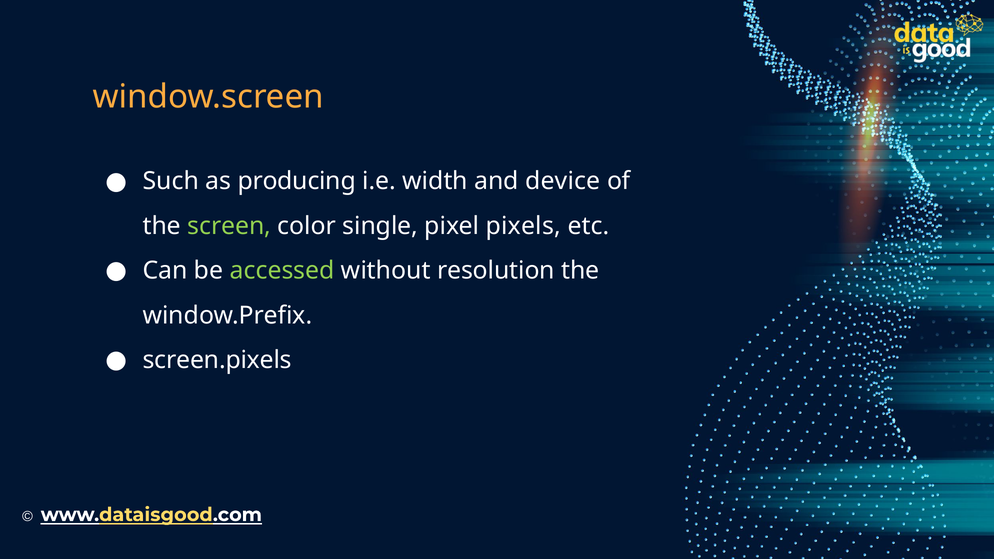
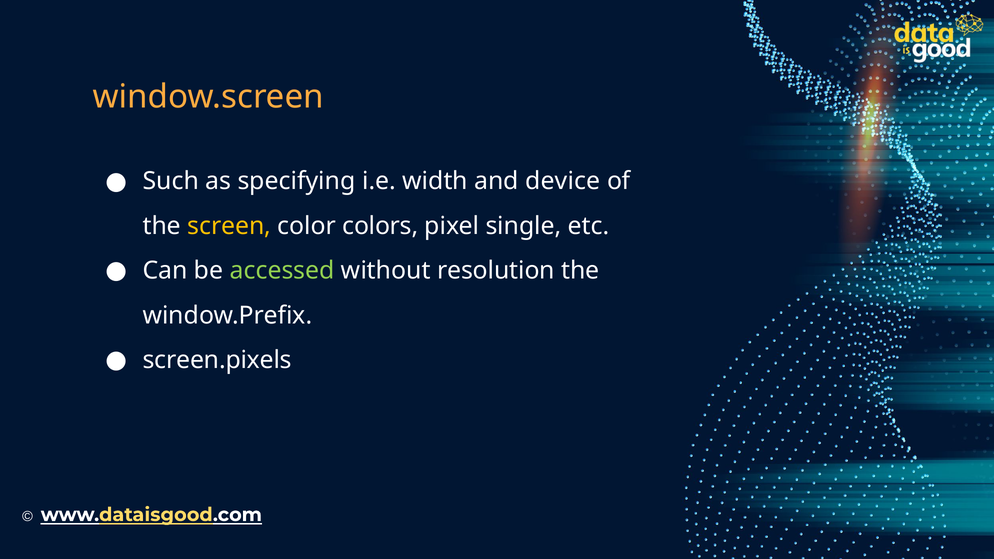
producing: producing -> specifying (297, 181)
screen colour: light green -> yellow (229, 226)
single: single -> colors (380, 226)
pixels: pixels -> single (523, 226)
